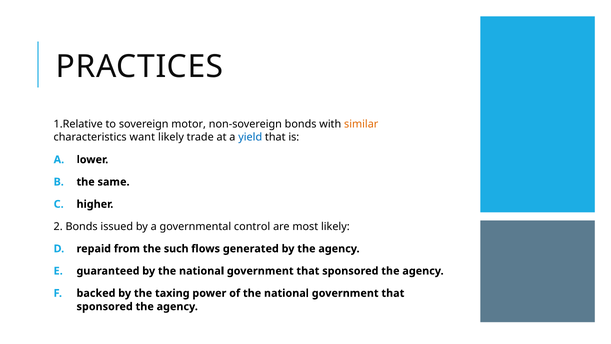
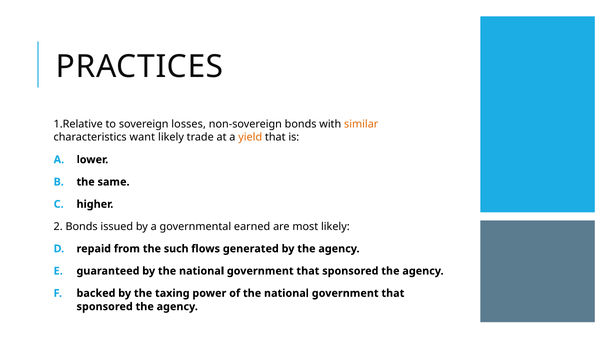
motor: motor -> losses (189, 124)
yield colour: blue -> orange (250, 137)
control: control -> earned (252, 226)
